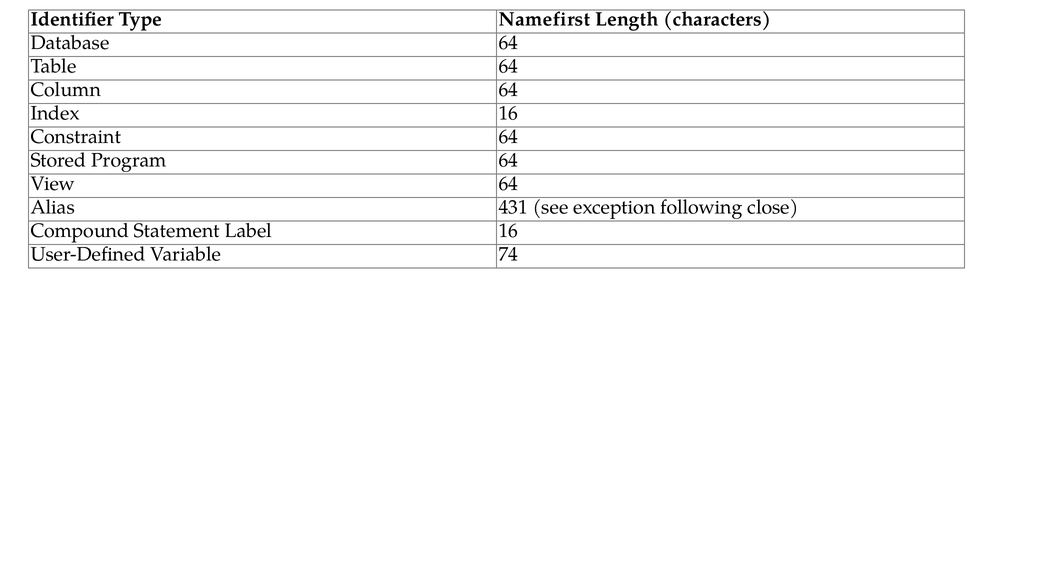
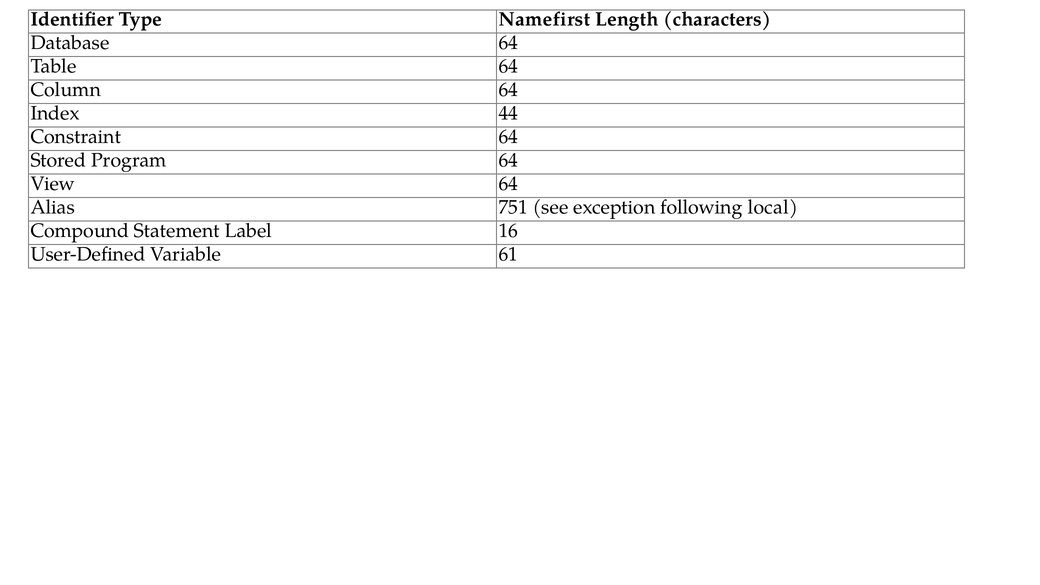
Index 16: 16 -> 44 (508, 113)
431: 431 -> 751 (513, 207)
close: close -> local (773, 207)
74: 74 -> 61 (508, 254)
